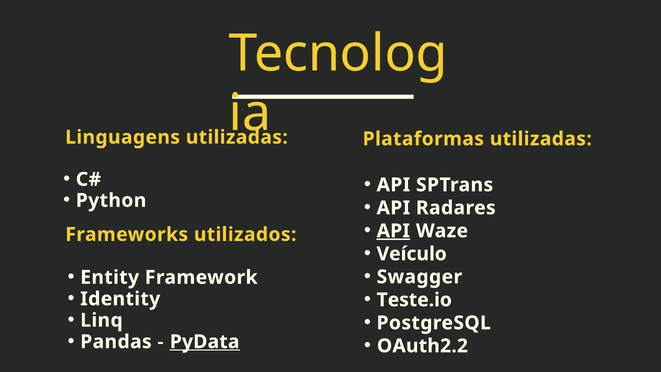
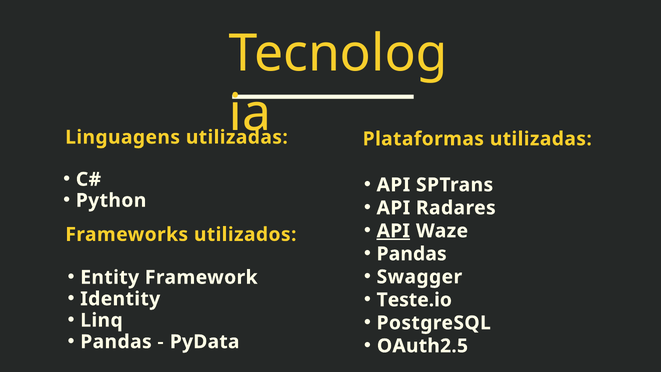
Veículo: Veículo -> Pandas (412, 254)
PyData underline: present -> none (205, 342)
OAuth2.2: OAuth2.2 -> OAuth2.5 (422, 346)
